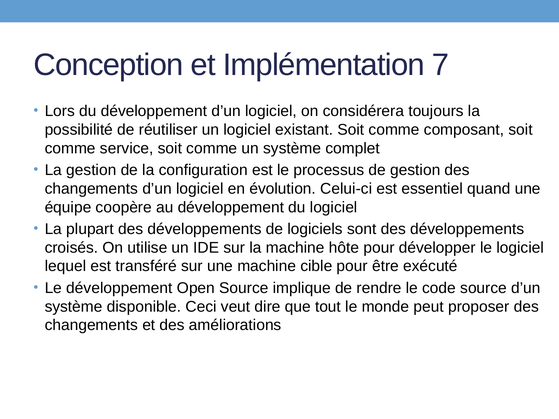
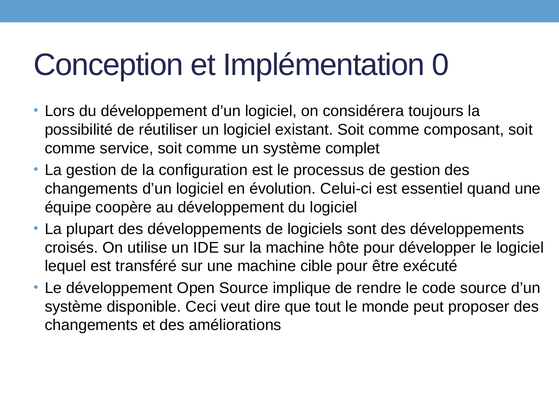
7: 7 -> 0 (441, 65)
